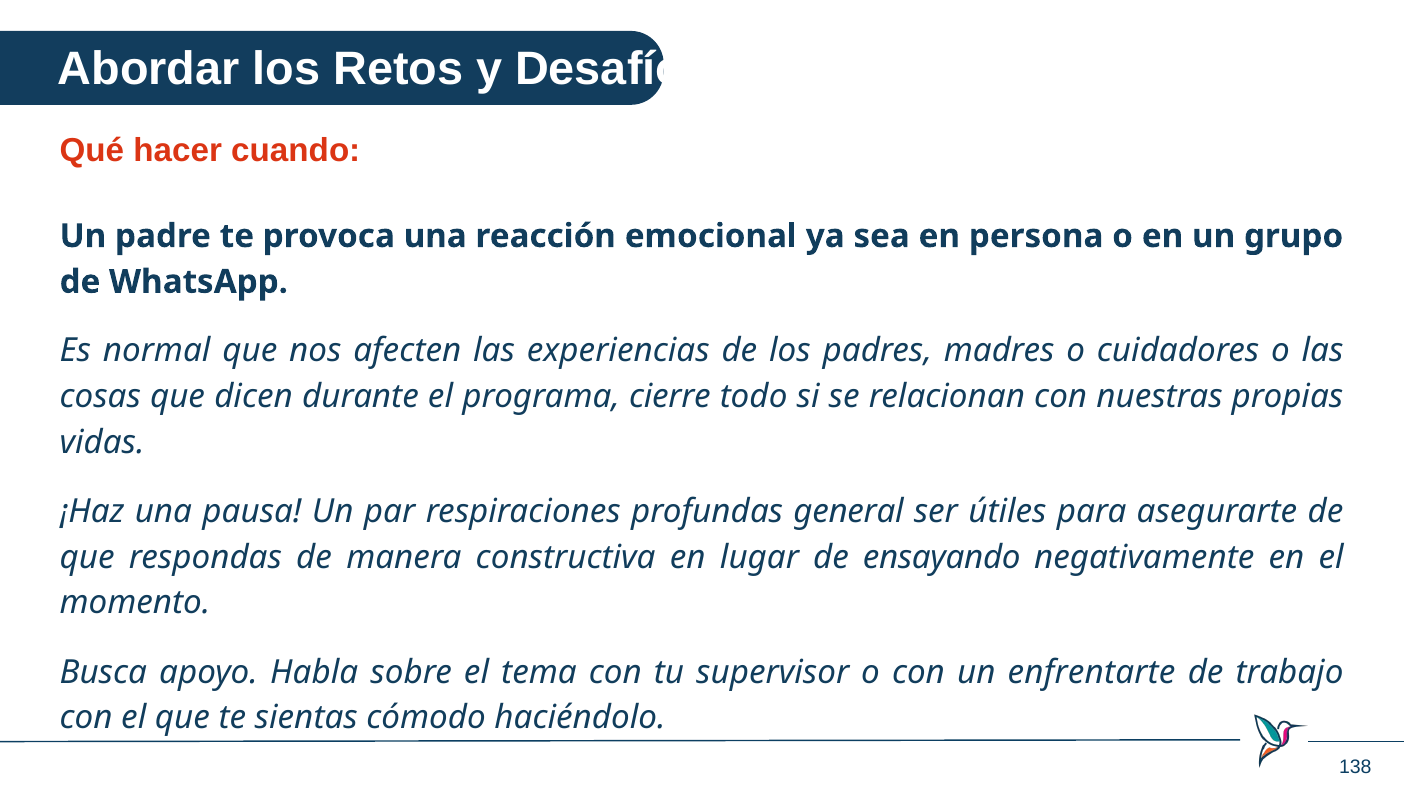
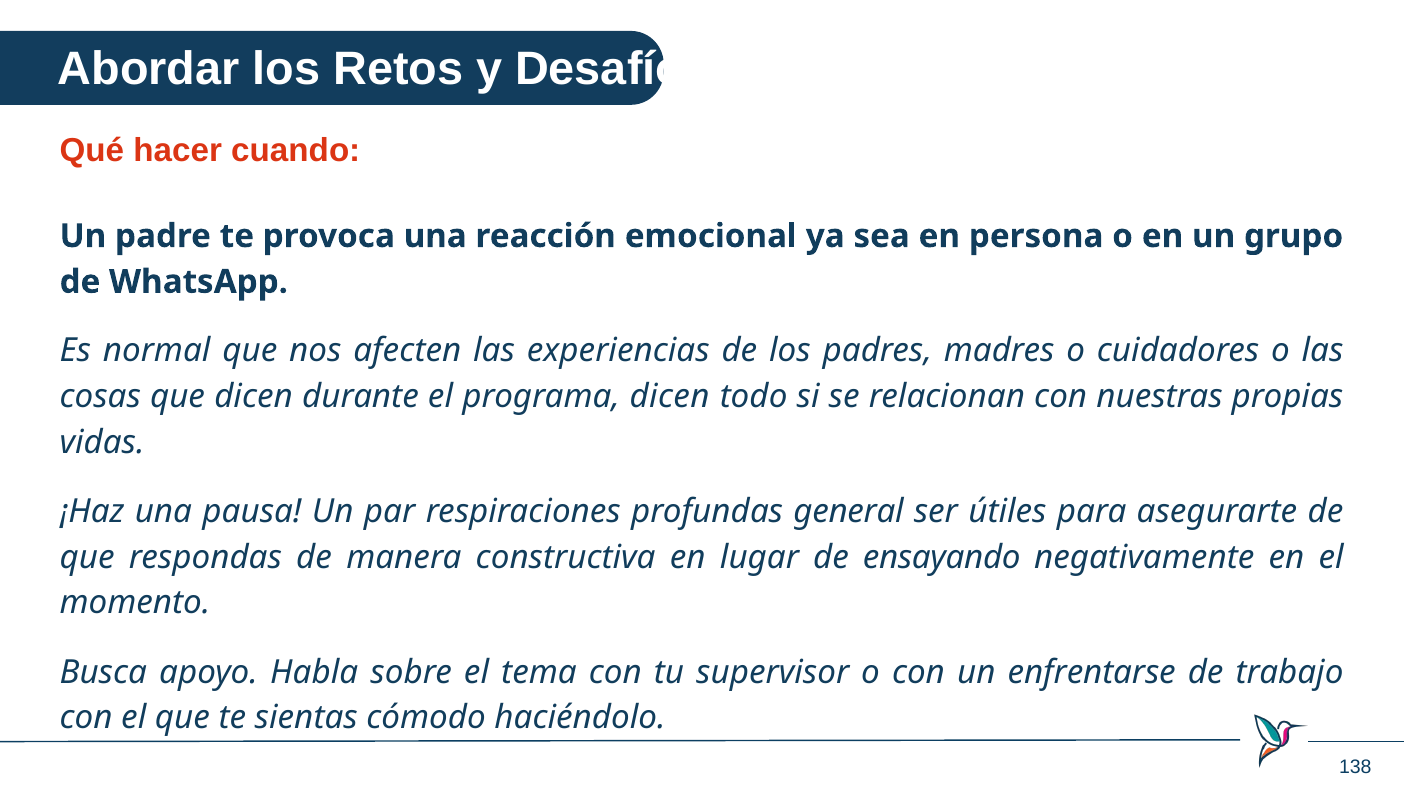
programa cierre: cierre -> dicen (670, 397)
enfrentarte: enfrentarte -> enfrentarse (1092, 672)
